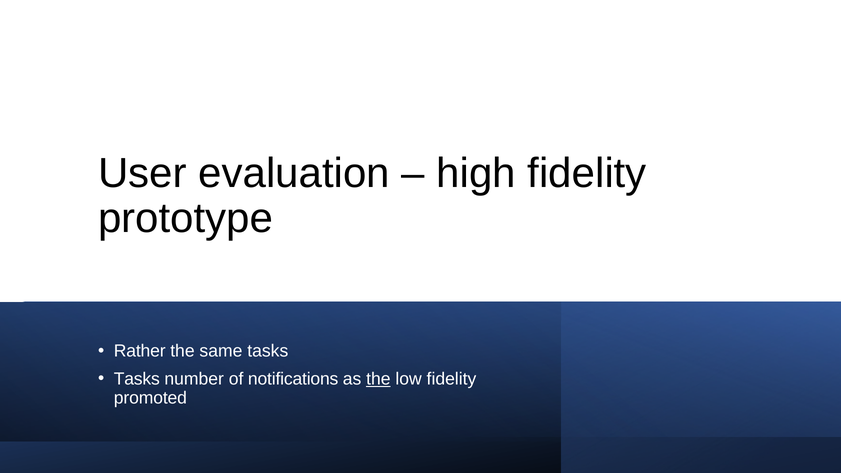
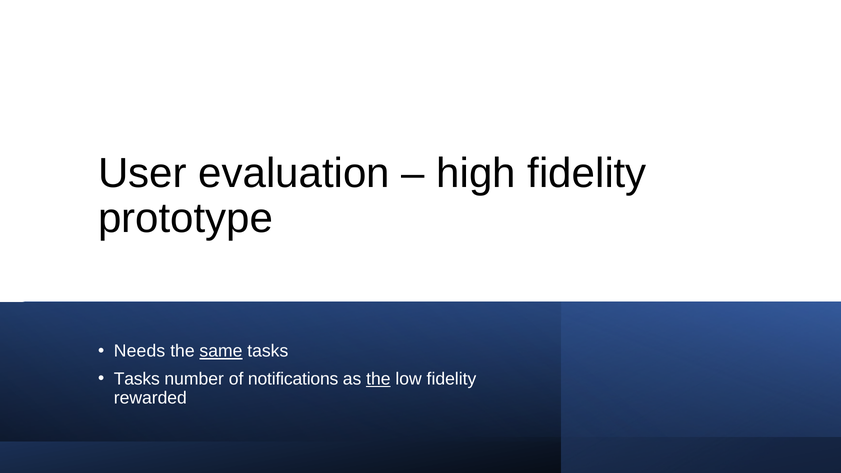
Rather: Rather -> Needs (140, 351)
same underline: none -> present (221, 351)
promoted: promoted -> rewarded (150, 398)
